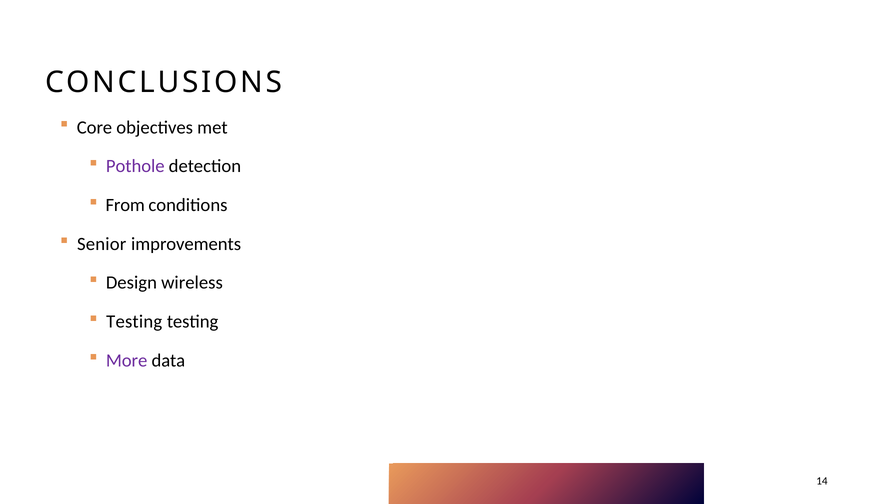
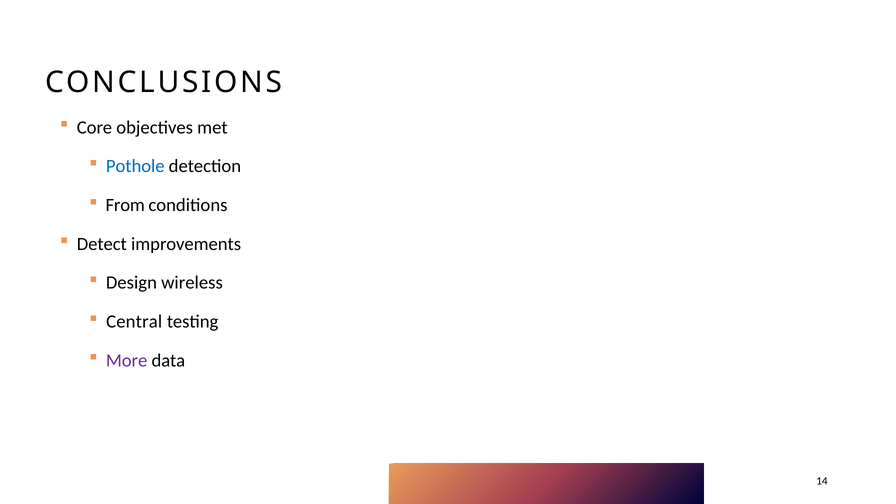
Pothole colour: purple -> blue (135, 166)
Senior: Senior -> Detect (102, 244)
Testing: Testing -> Central (134, 322)
